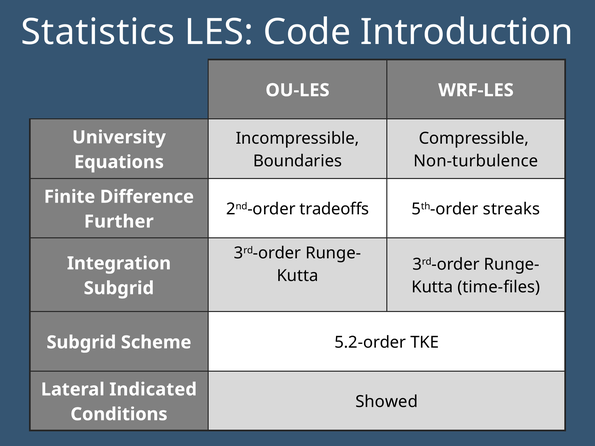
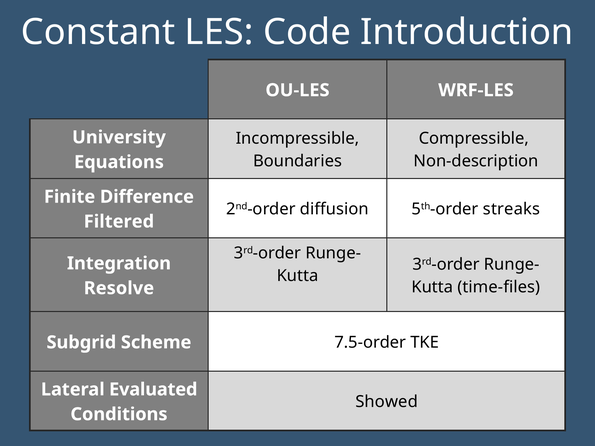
Statistics: Statistics -> Constant (98, 32)
Non-turbulence: Non-turbulence -> Non-description (476, 161)
tradeoffs: tradeoffs -> diffusion (334, 209)
Further: Further -> Filtered (119, 222)
Subgrid: Subgrid -> Resolve (119, 288)
5.2-order: 5.2-order -> 7.5-order (370, 343)
Indicated: Indicated -> Evaluated (153, 390)
